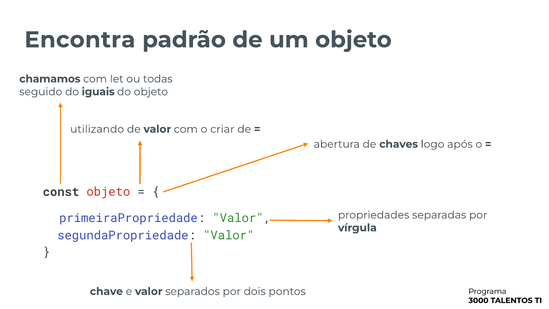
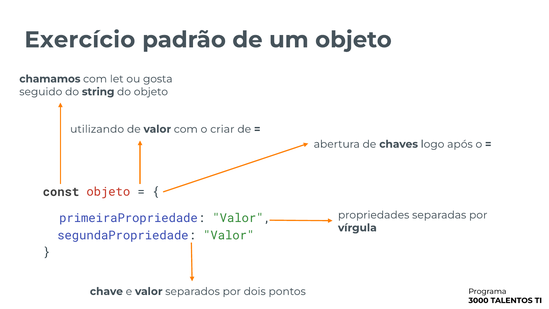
Encontra: Encontra -> Exercício (80, 40)
todas: todas -> gosta (158, 79)
iguais: iguais -> string (98, 92)
